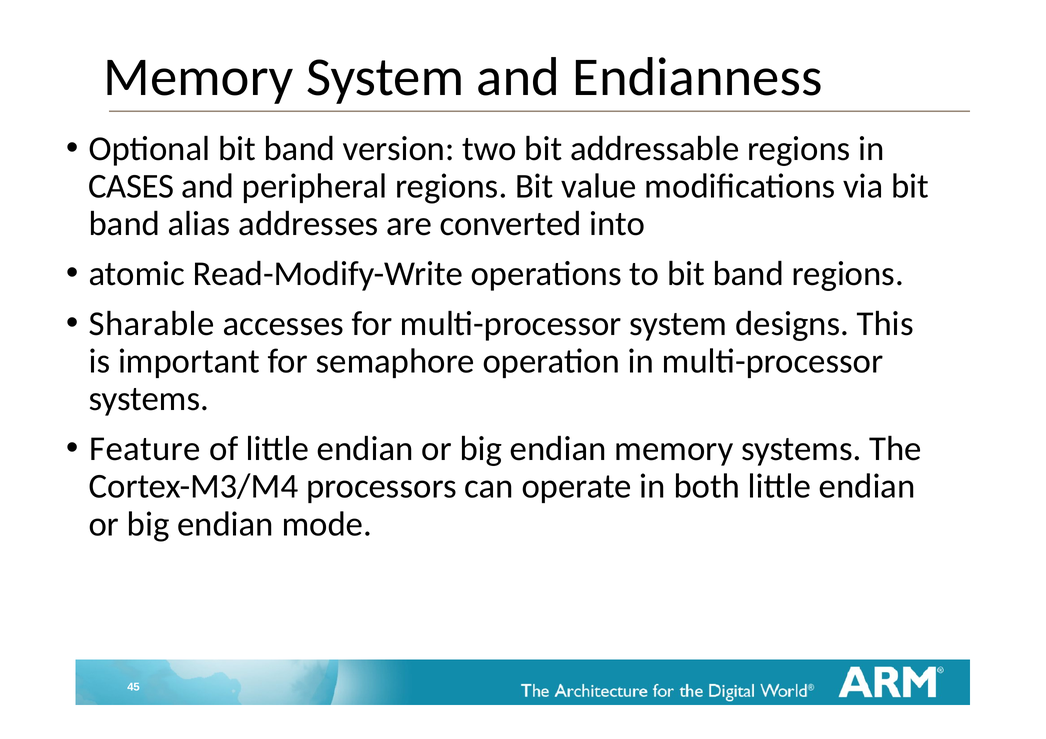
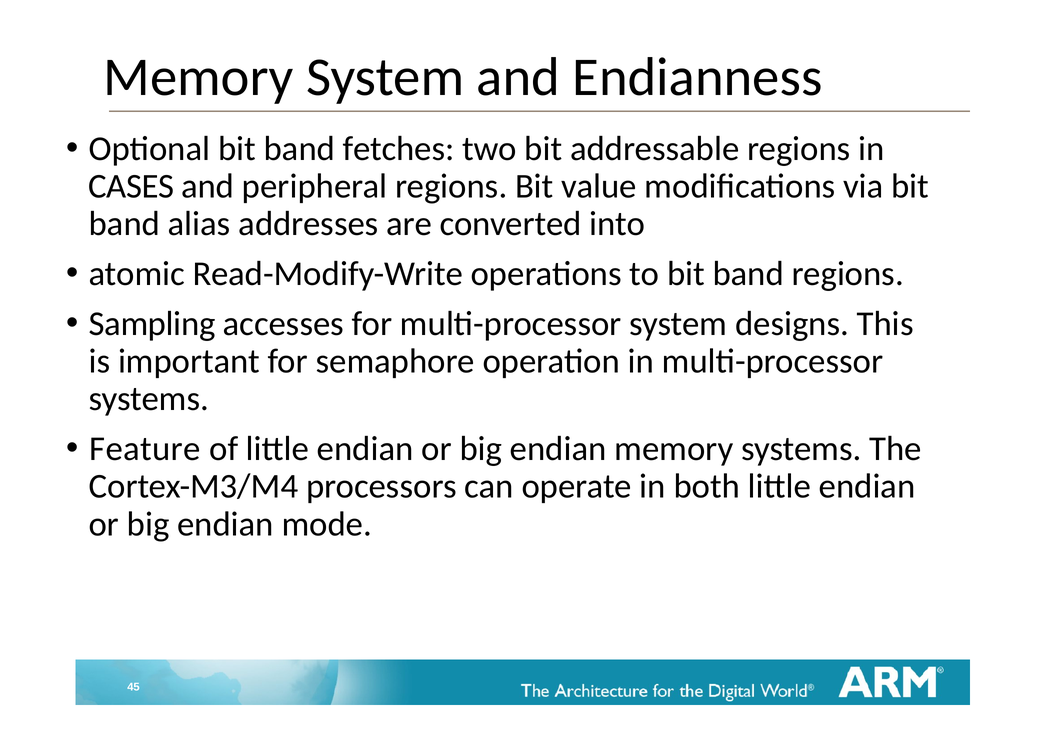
version: version -> fetches (399, 149)
Sharable: Sharable -> Sampling (152, 324)
